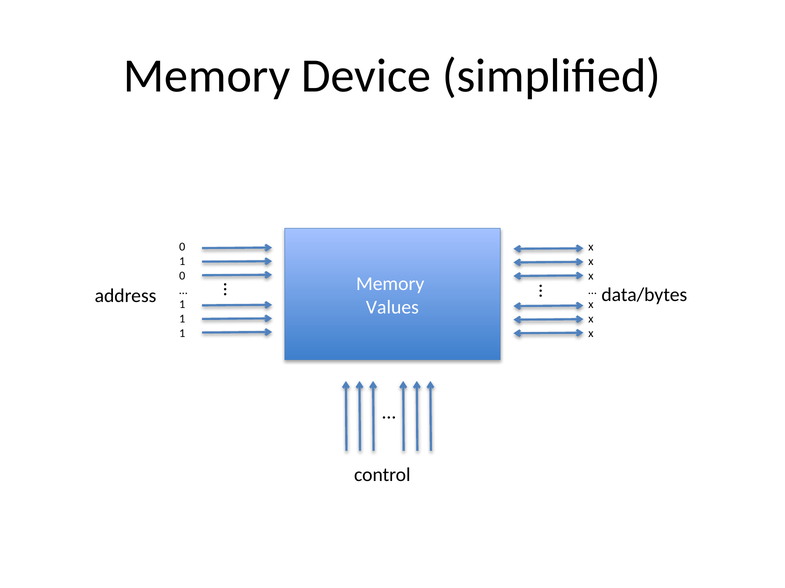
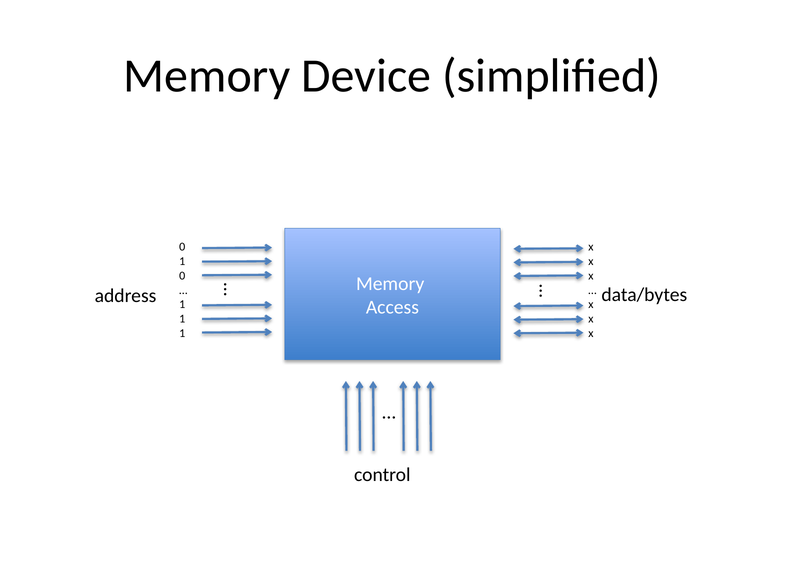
Values: Values -> Access (392, 307)
